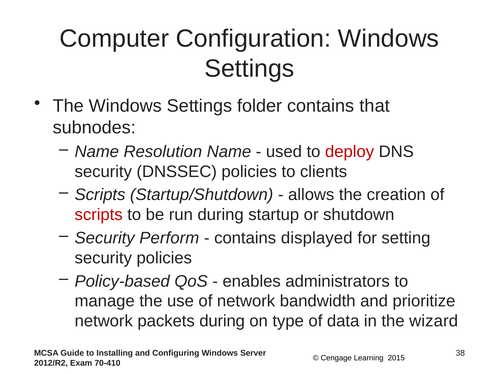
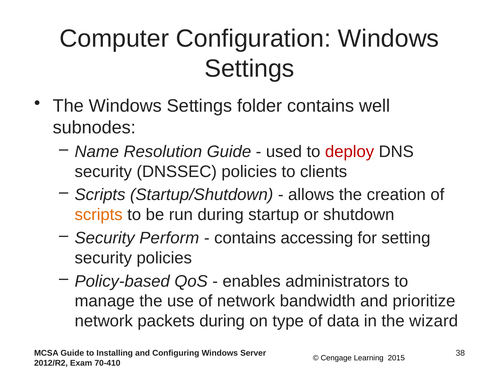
that: that -> well (375, 106)
Resolution Name: Name -> Guide (229, 152)
scripts colour: red -> orange (99, 215)
displayed: displayed -> accessing (317, 238)
